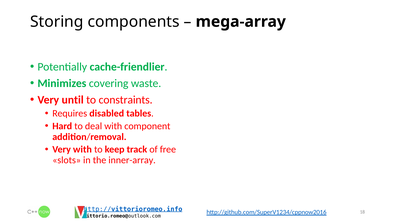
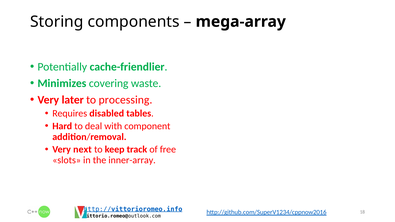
until: until -> later (73, 100)
constraints: constraints -> processing (126, 100)
Very with: with -> next (82, 150)
